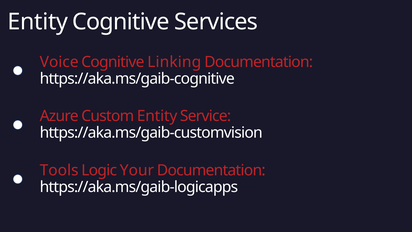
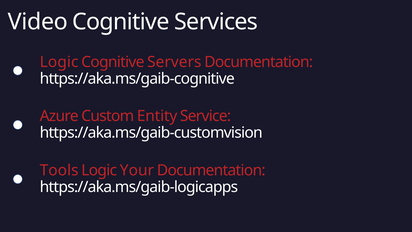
Entity: Entity -> Video (38, 22)
Voice: Voice -> Logic (59, 62)
Linking: Linking -> Servers (174, 62)
